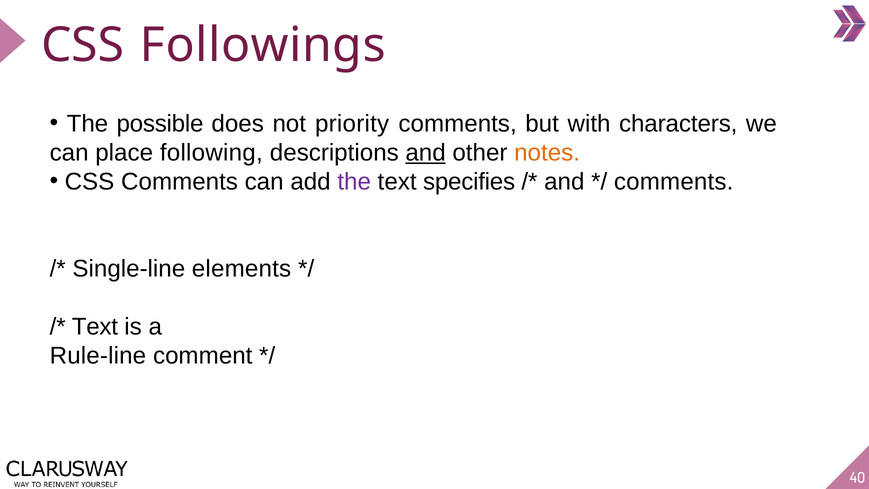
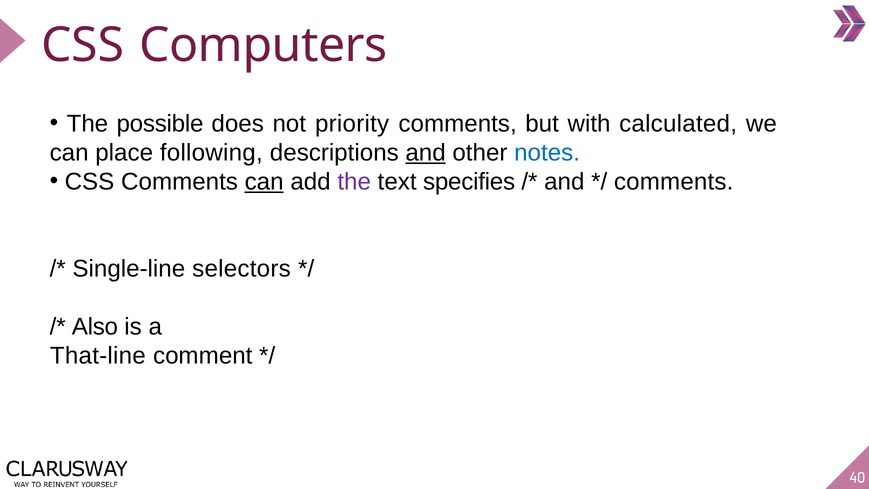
Followings: Followings -> Computers (263, 45)
characters: characters -> calculated (678, 124)
notes colour: orange -> blue (547, 153)
can underline: none -> present (264, 182)
elements: elements -> selectors (241, 269)
Text: Text -> Also (95, 327)
Rule-line: Rule-line -> That-line (98, 356)
